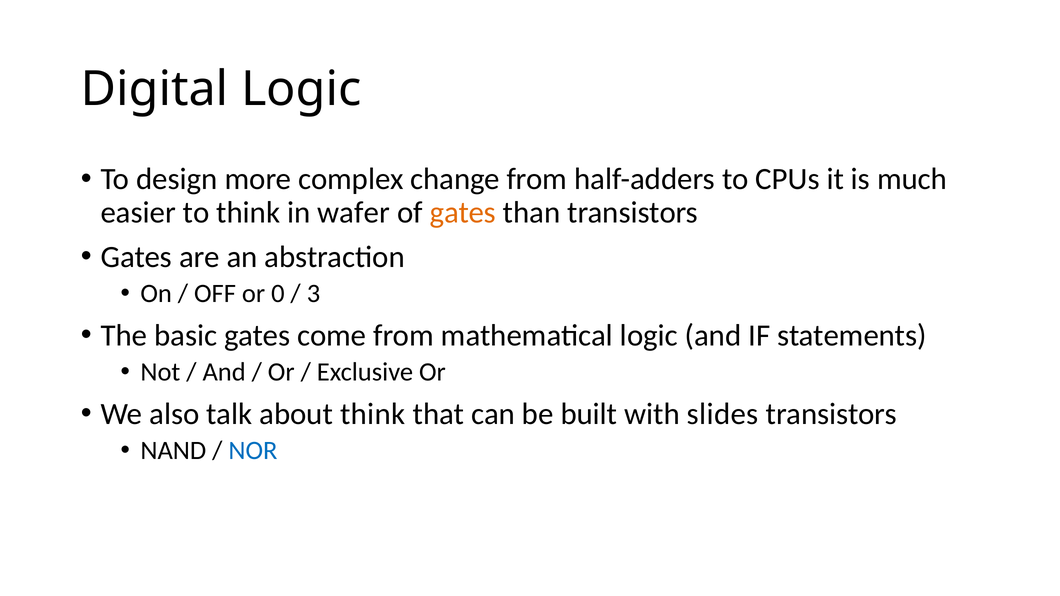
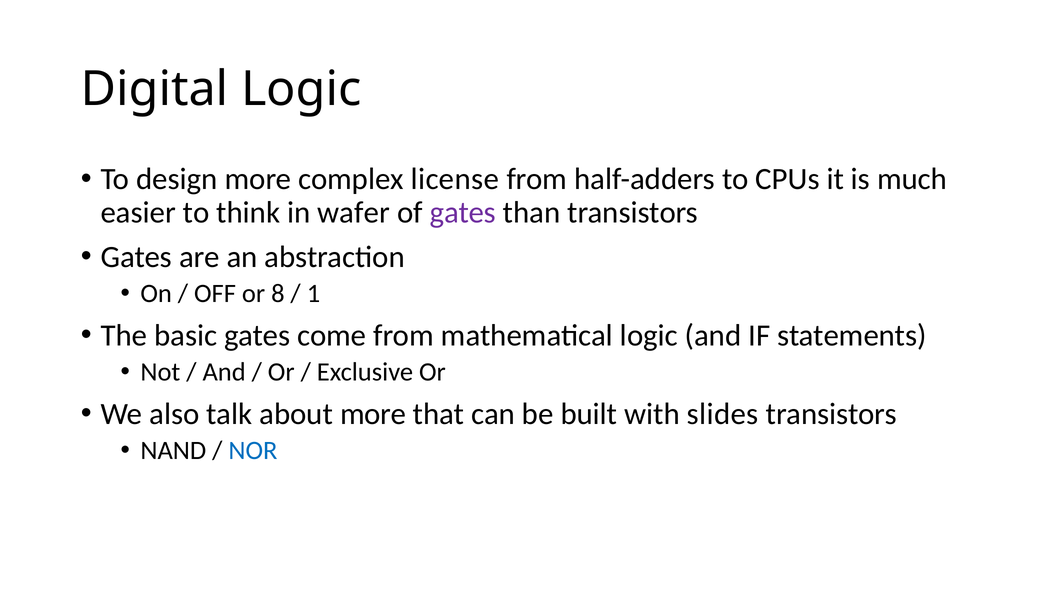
change: change -> license (455, 179)
gates colour: orange -> purple (463, 213)
0: 0 -> 8 (278, 294)
3: 3 -> 1 (313, 294)
about think: think -> more (373, 414)
